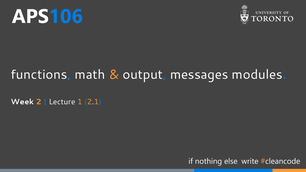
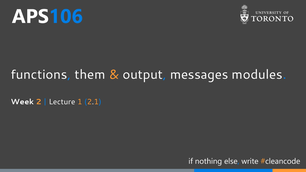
math: math -> them (90, 75)
